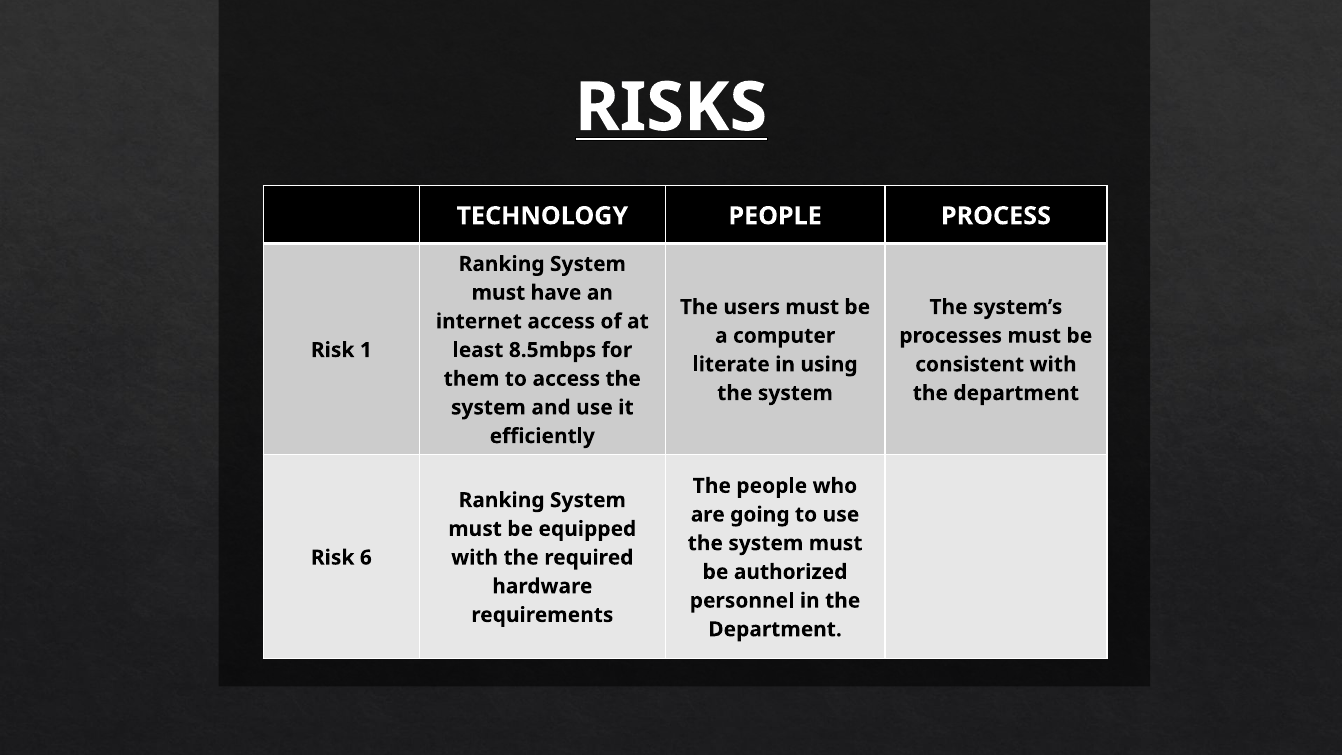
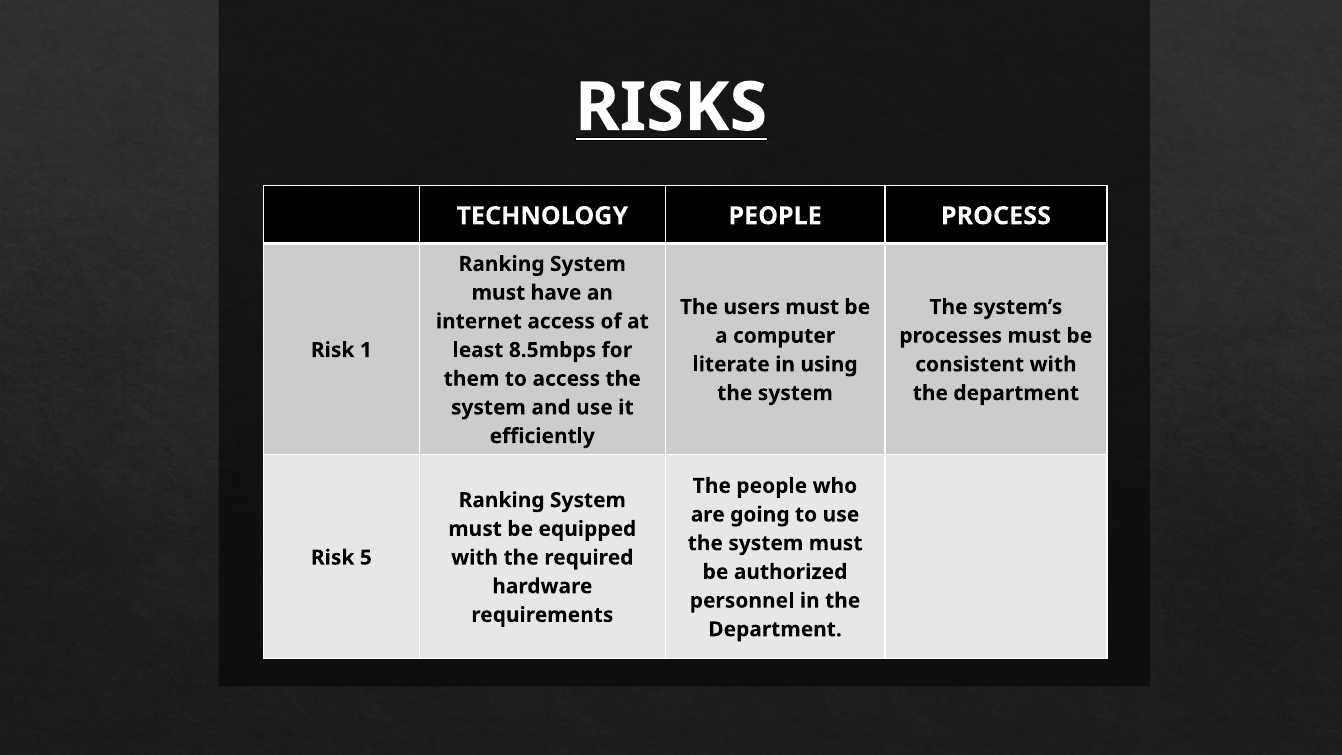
6: 6 -> 5 (366, 558)
